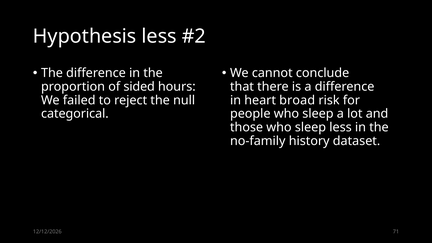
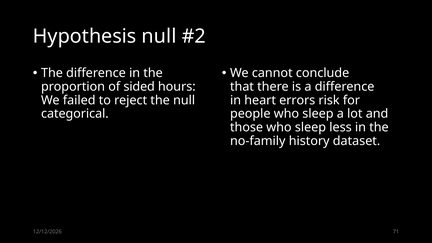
Hypothesis less: less -> null (159, 36)
broad: broad -> errors (297, 100)
